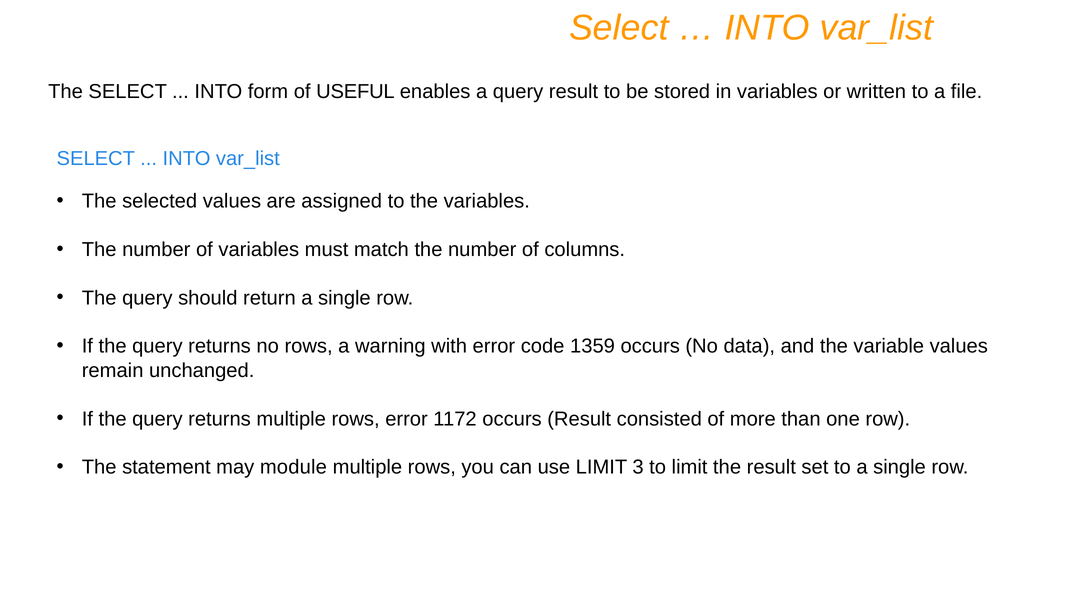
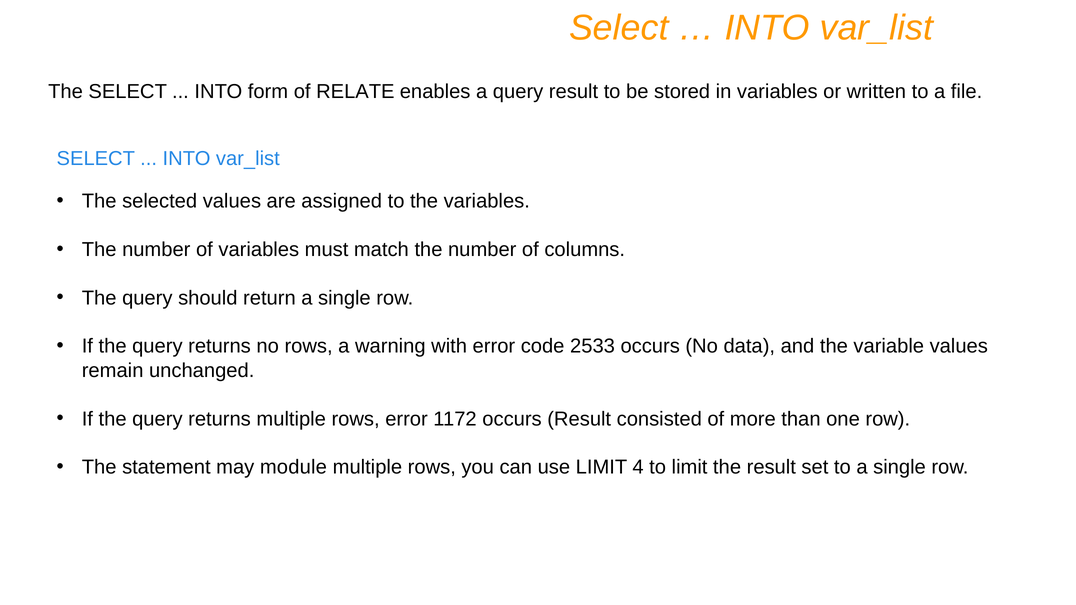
USEFUL: USEFUL -> RELATE (355, 91)
1359: 1359 -> 2533 (593, 346)
3: 3 -> 4 (638, 467)
